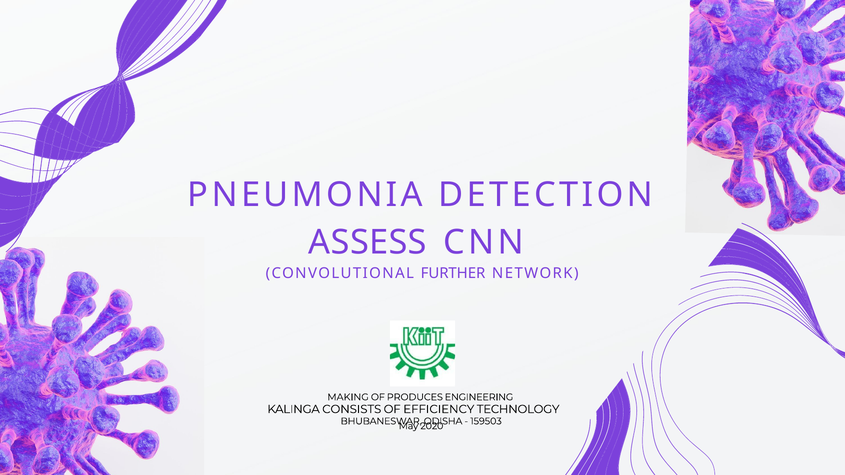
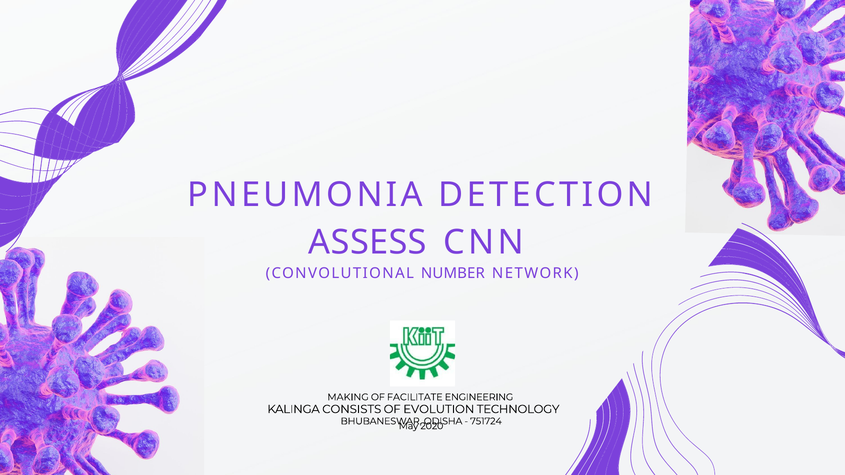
FURTHER: FURTHER -> NUMBER (453, 273)
PRODUCES: PRODUCES -> FACILITATE (415, 397)
EFFICIENCY: EFFICIENCY -> EVOLUTION (439, 409)
159503: 159503 -> 751724 (486, 421)
